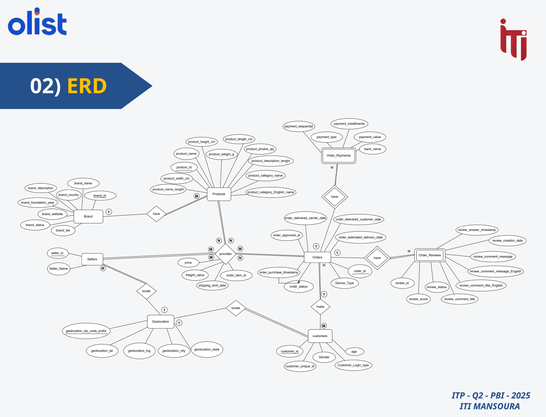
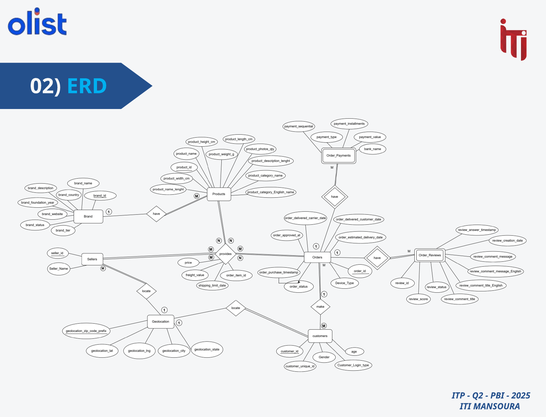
ERD colour: yellow -> light blue (87, 86)
